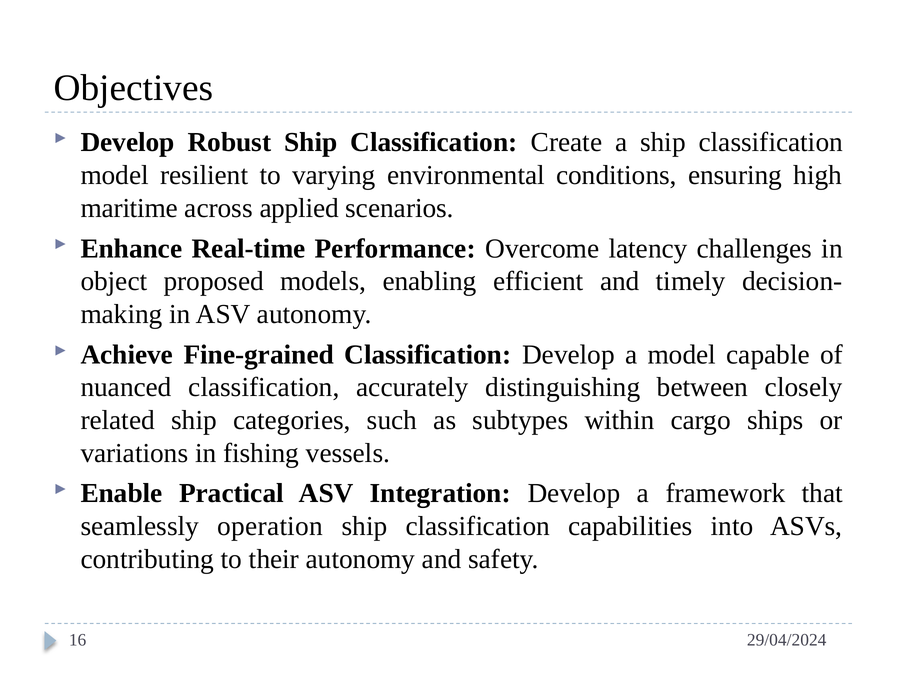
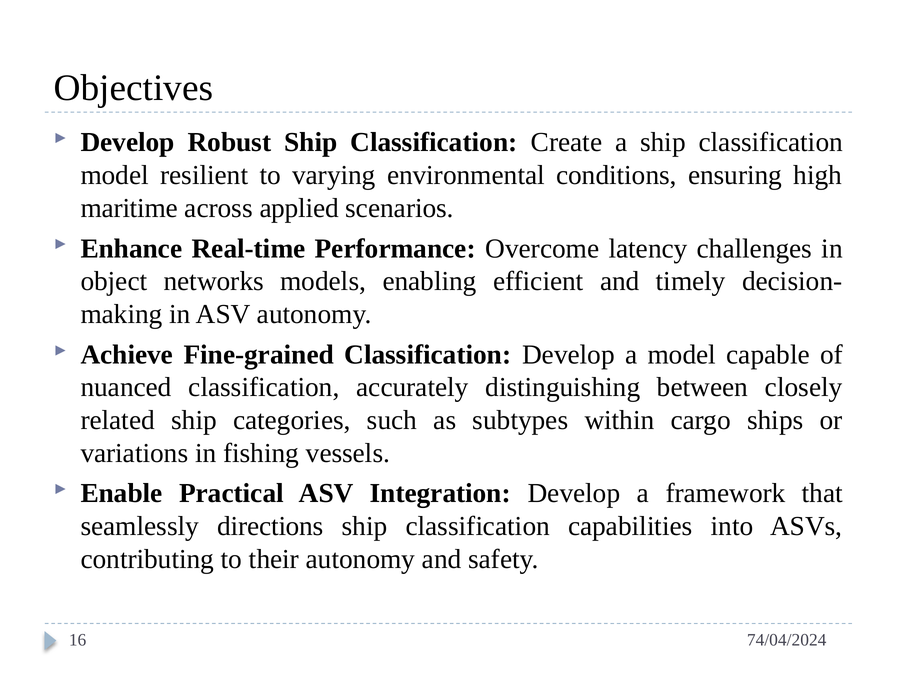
proposed: proposed -> networks (214, 281)
operation: operation -> directions (270, 526)
29/04/2024: 29/04/2024 -> 74/04/2024 (787, 640)
